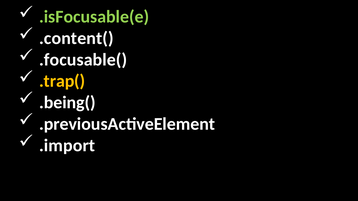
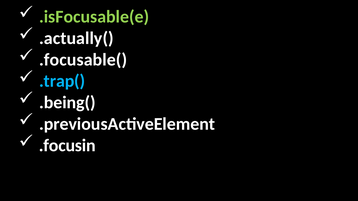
.content(: .content( -> .actually( (76, 38)
.trap( colour: yellow -> light blue (62, 81)
.import: .import -> .focusin (67, 146)
